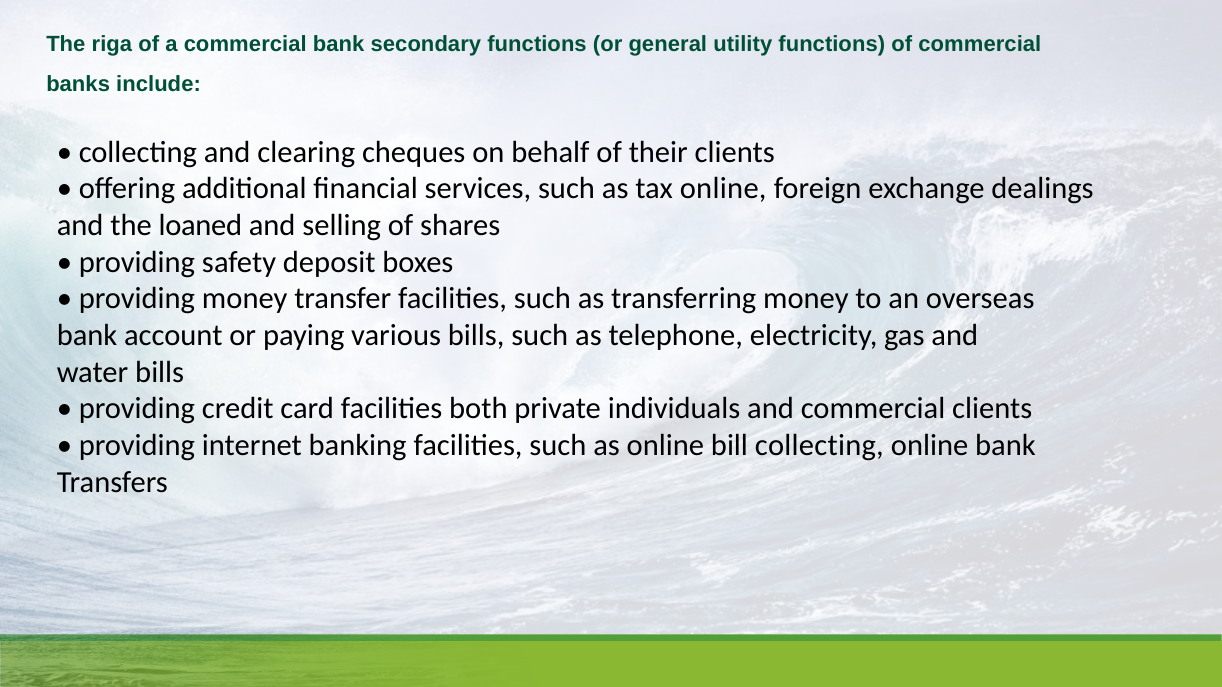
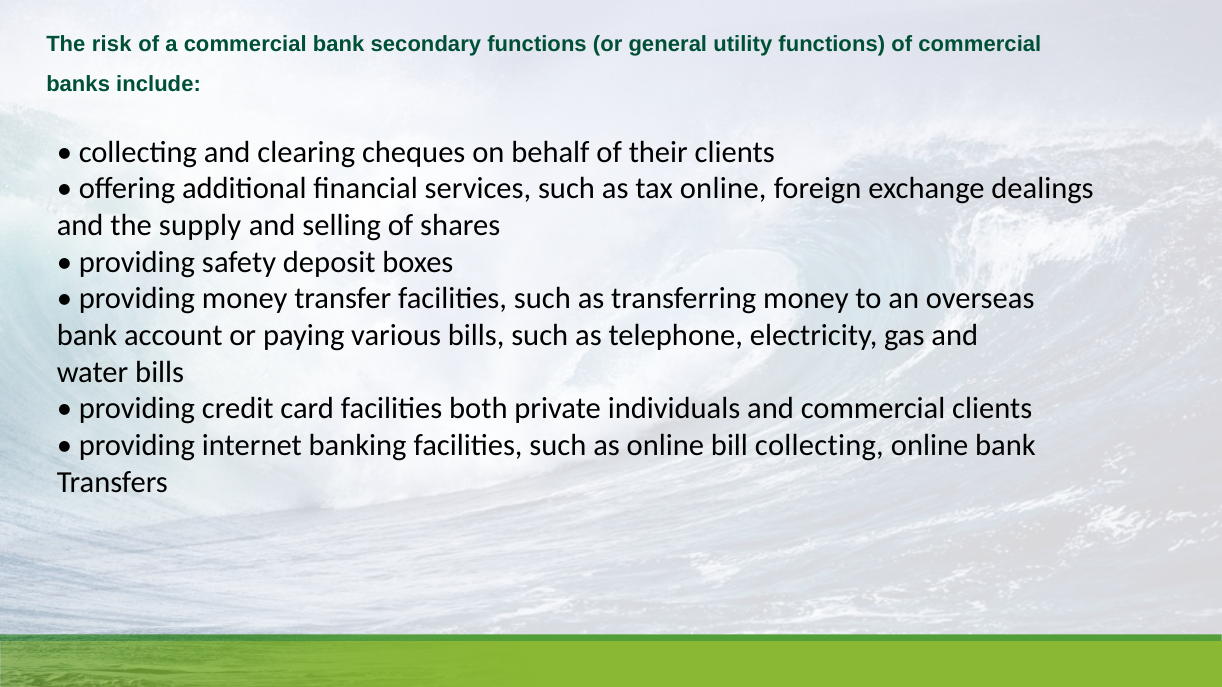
riga: riga -> risk (112, 45)
loaned: loaned -> supply (200, 226)
